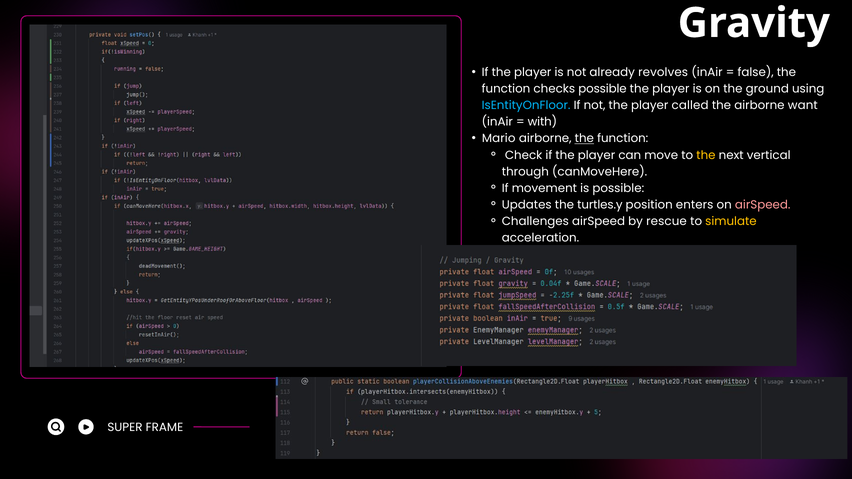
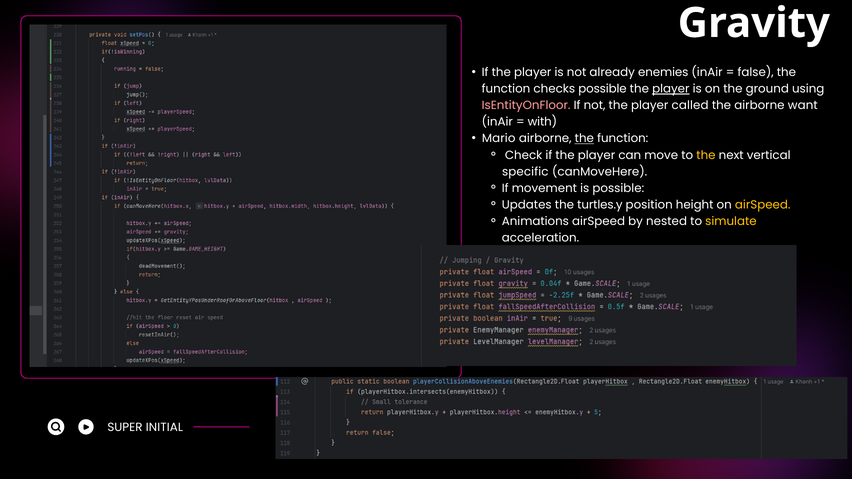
revolves: revolves -> enemies (663, 72)
player underline: none -> present (671, 89)
IsEntityOnFloor colour: light blue -> pink (526, 106)
through: through -> specific (525, 172)
enters: enters -> height (695, 205)
airSpeed colour: pink -> yellow (763, 205)
Challenges: Challenges -> Animations (535, 221)
rescue: rescue -> nested (667, 221)
FRAME: FRAME -> INITIAL (164, 428)
